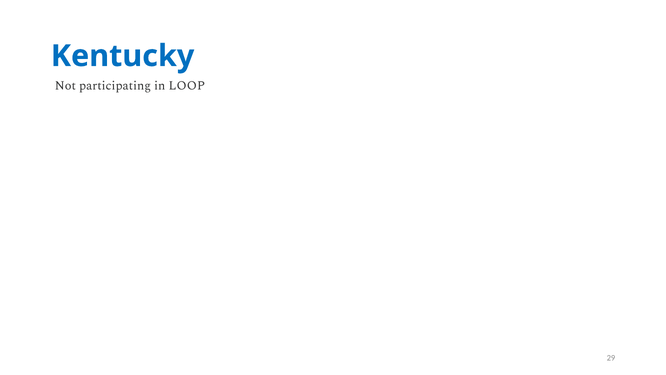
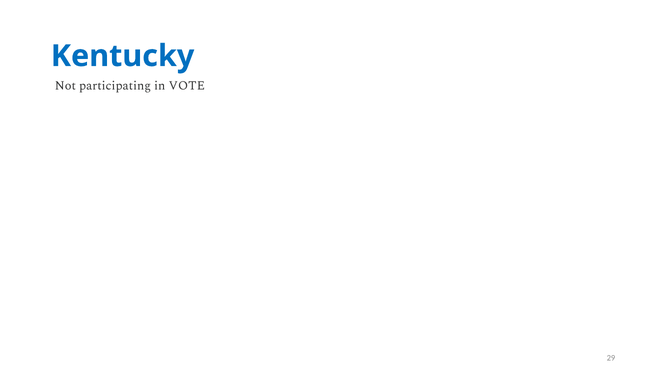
LOOP: LOOP -> VOTE (187, 86)
